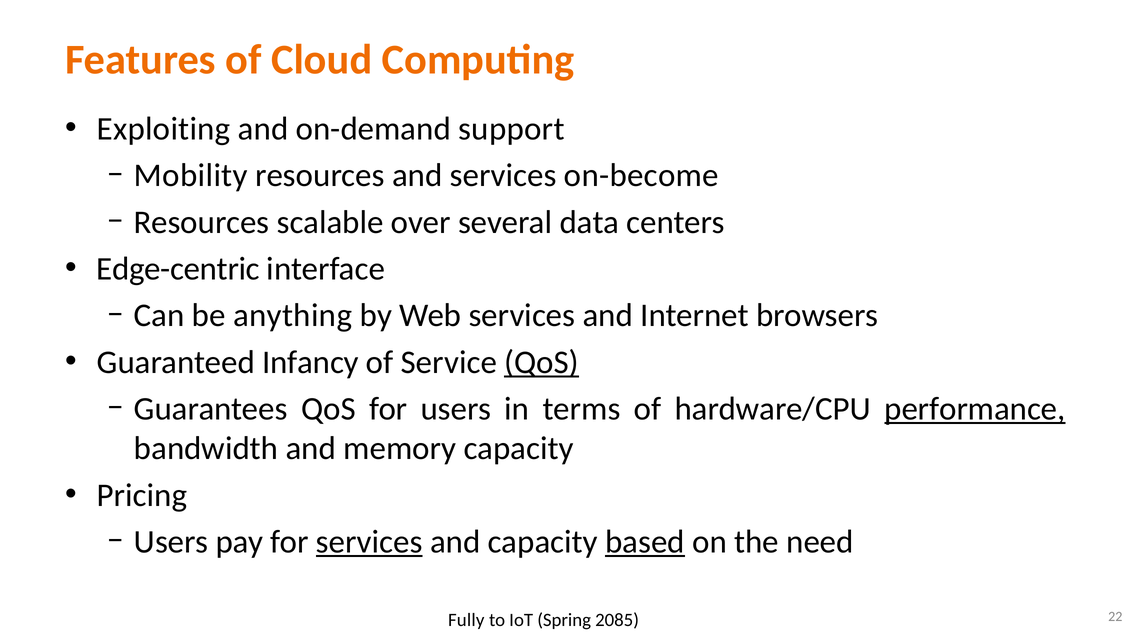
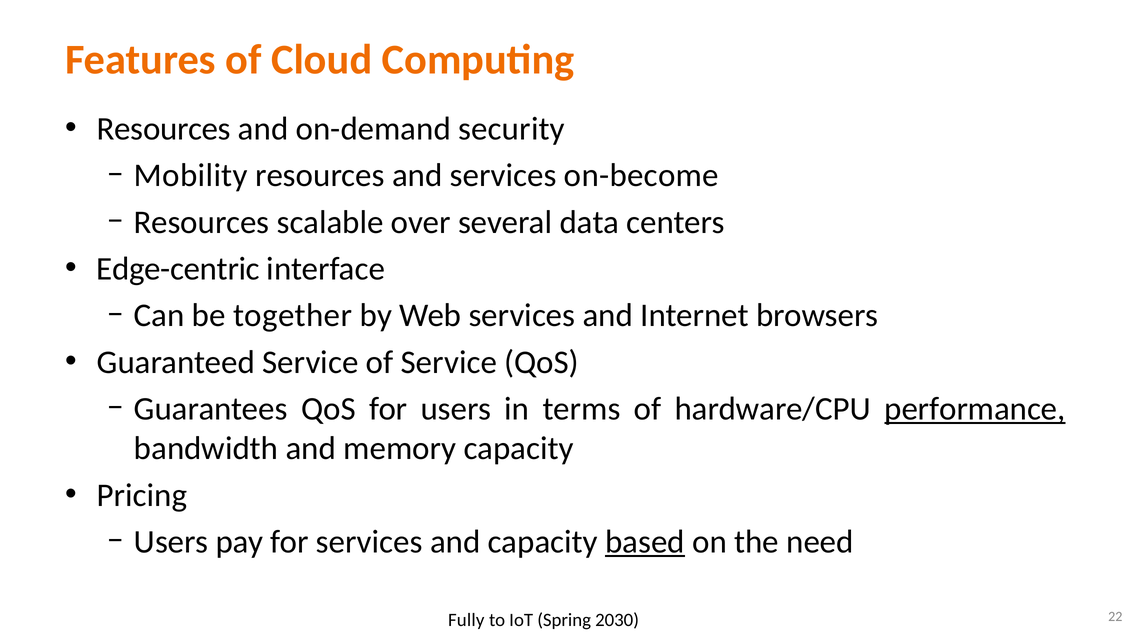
Exploiting: Exploiting -> Resources (164, 129)
support: support -> security (512, 129)
anything: anything -> together (293, 316)
Guaranteed Infancy: Infancy -> Service (310, 362)
QoS underline: present -> none (542, 362)
services underline: present -> none (369, 542)
2085: 2085 -> 2030 (617, 620)
